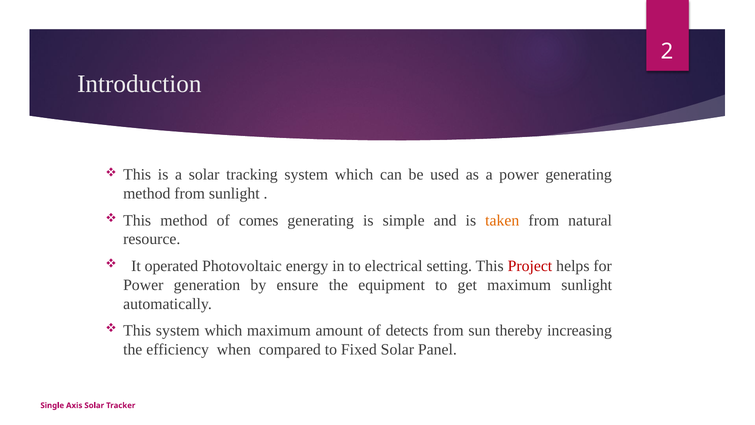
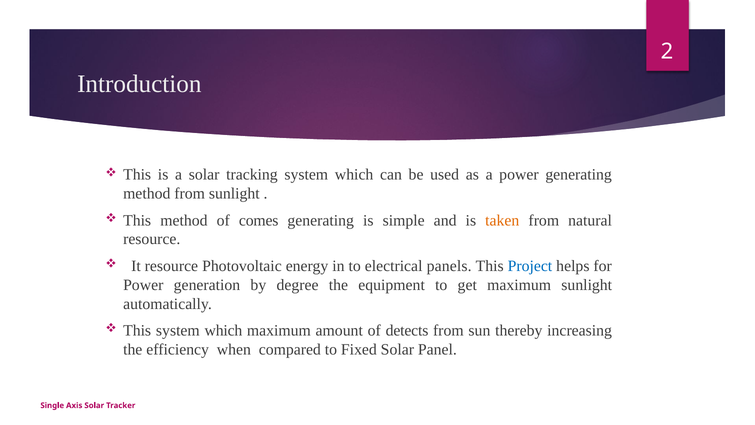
It operated: operated -> resource (171, 266)
setting: setting -> panels (449, 266)
Project colour: red -> blue (530, 266)
ensure: ensure -> degree (298, 285)
